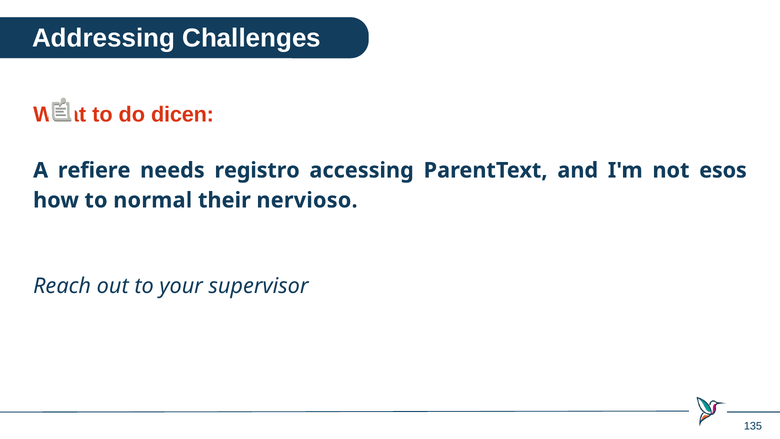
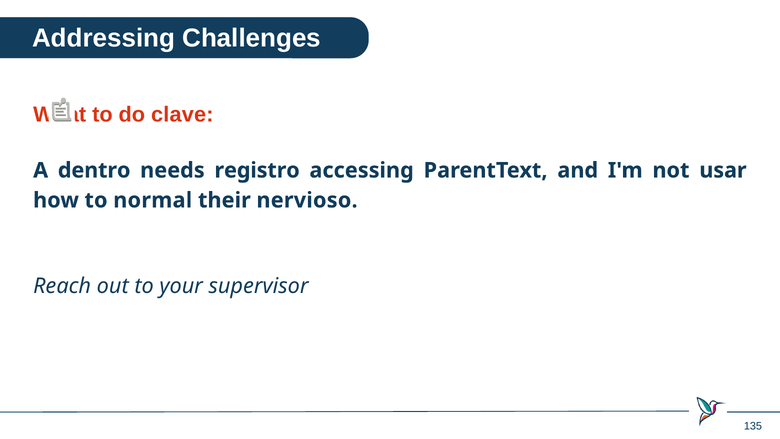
dicen: dicen -> clave (182, 114)
refiere: refiere -> dentro (94, 170)
esos: esos -> usar (723, 170)
